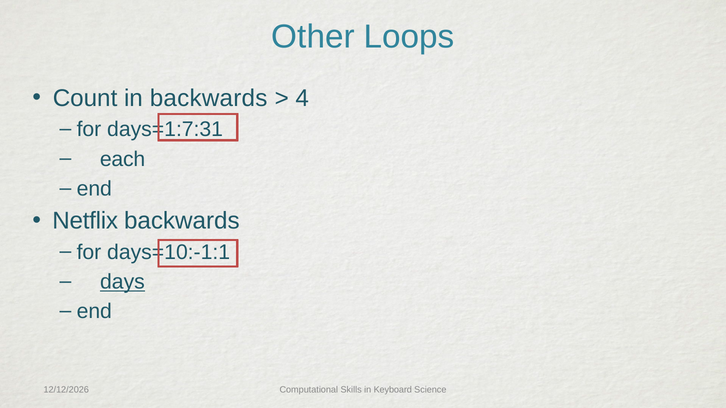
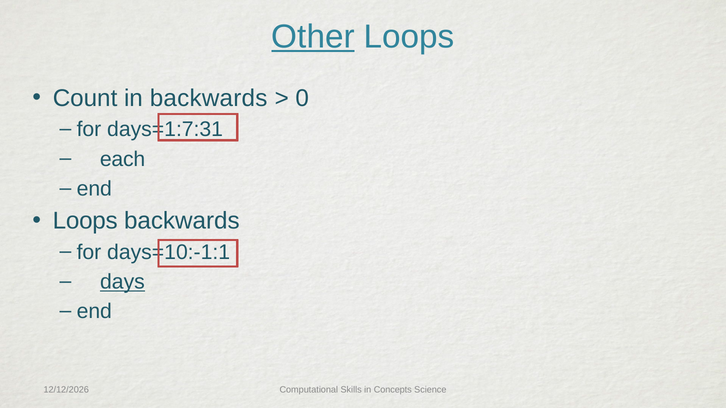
Other underline: none -> present (313, 37)
4: 4 -> 0 (302, 98)
Netflix: Netflix -> Loops (85, 221)
Keyboard: Keyboard -> Concepts (393, 390)
